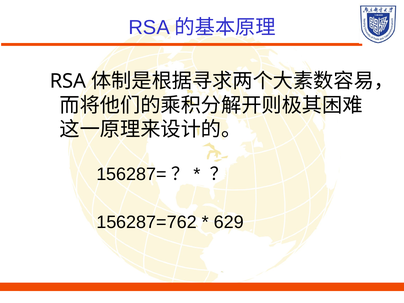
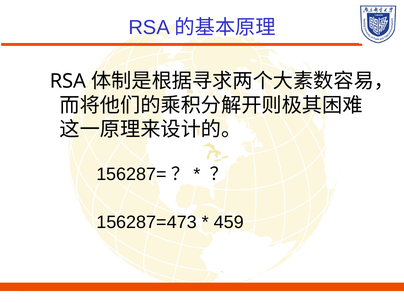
156287=762: 156287=762 -> 156287=473 (147, 222)
629: 629 -> 459 (229, 222)
